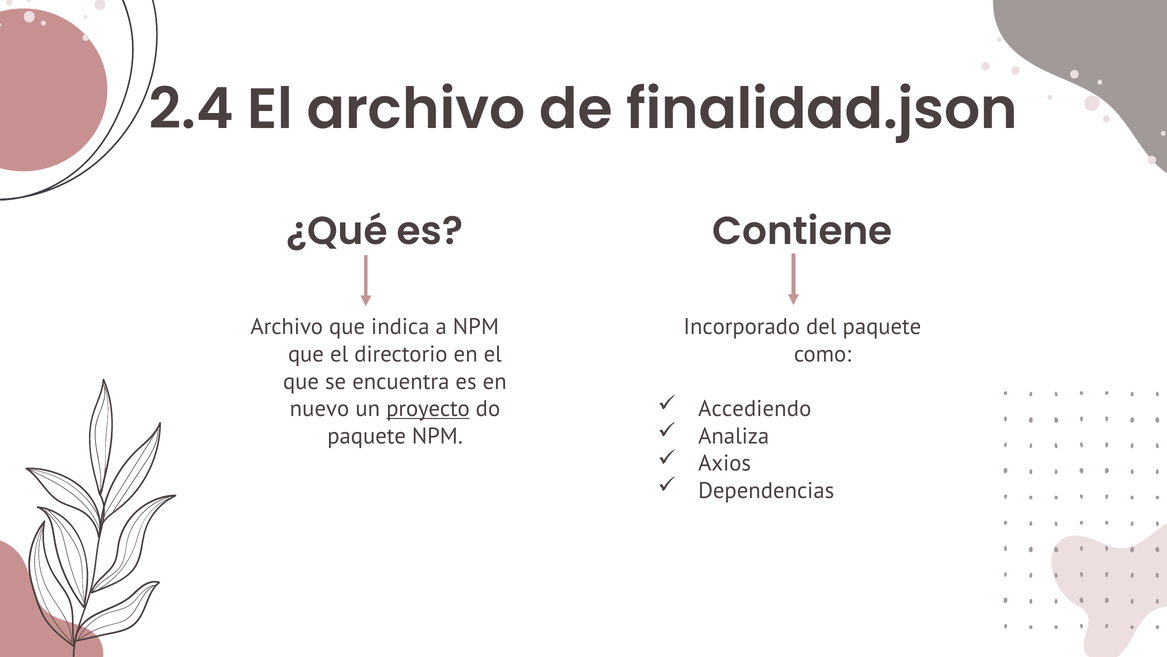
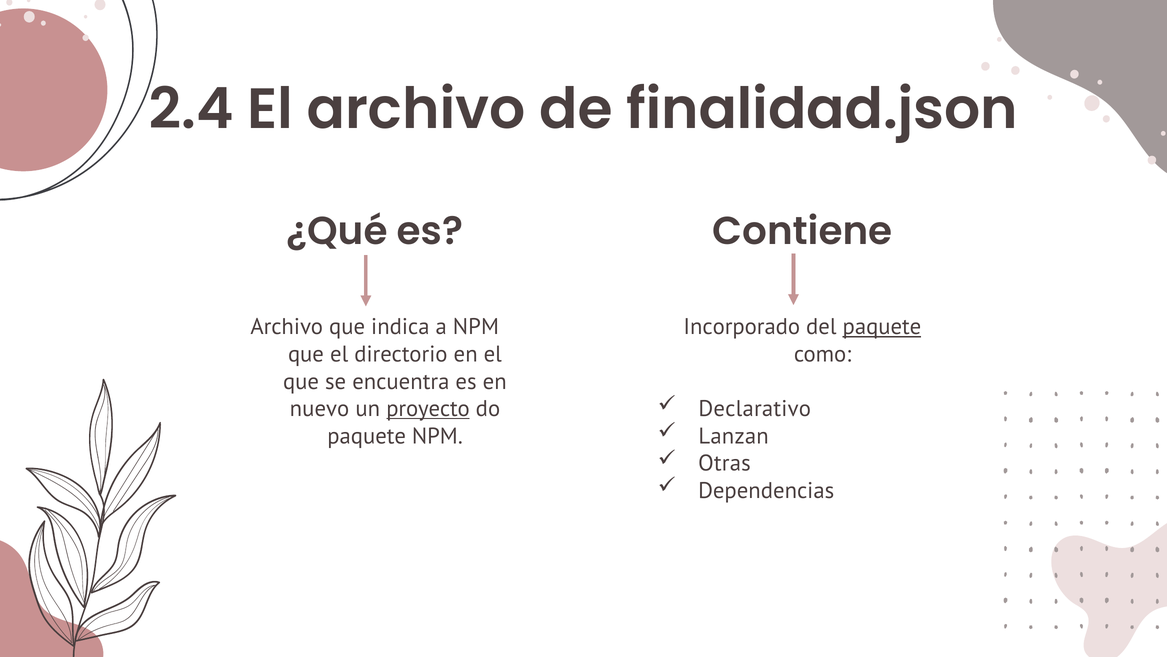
paquete underline: none -> present (882, 327)
Accediendo: Accediendo -> Declarativo (755, 408)
Analiza: Analiza -> Lanzan (734, 436)
Axios: Axios -> Otras (724, 463)
